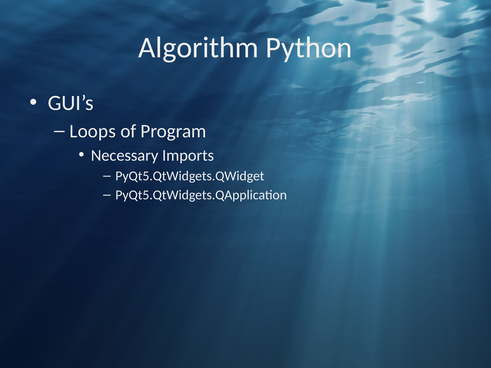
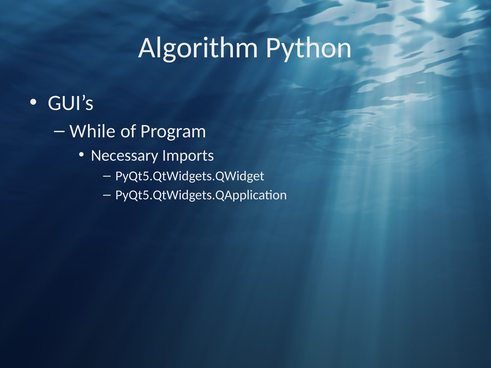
Loops: Loops -> While (93, 131)
